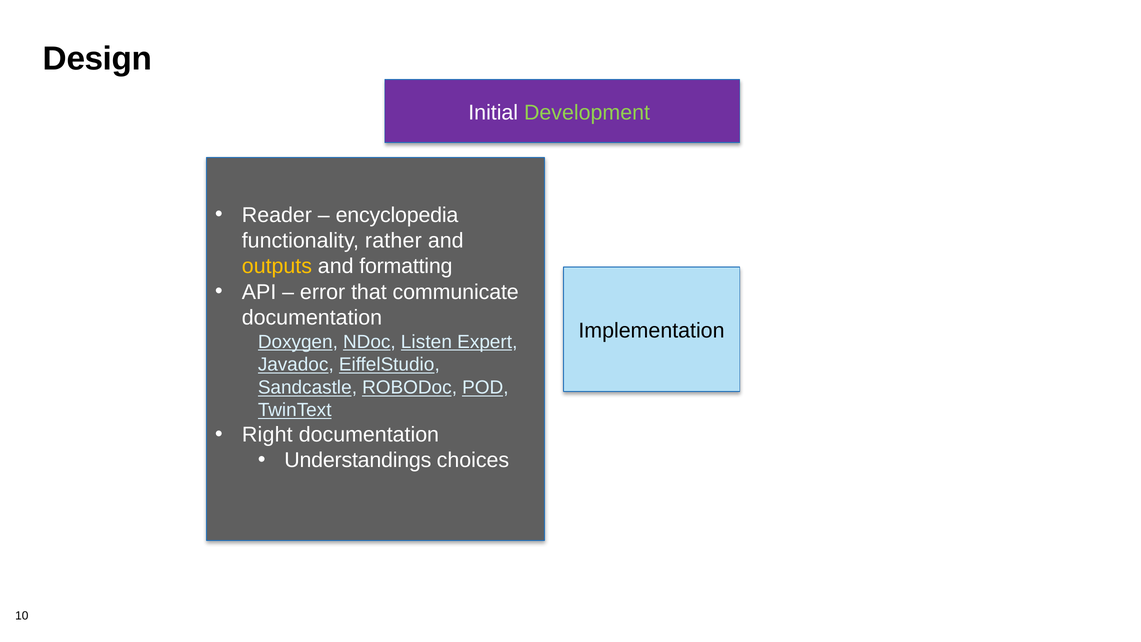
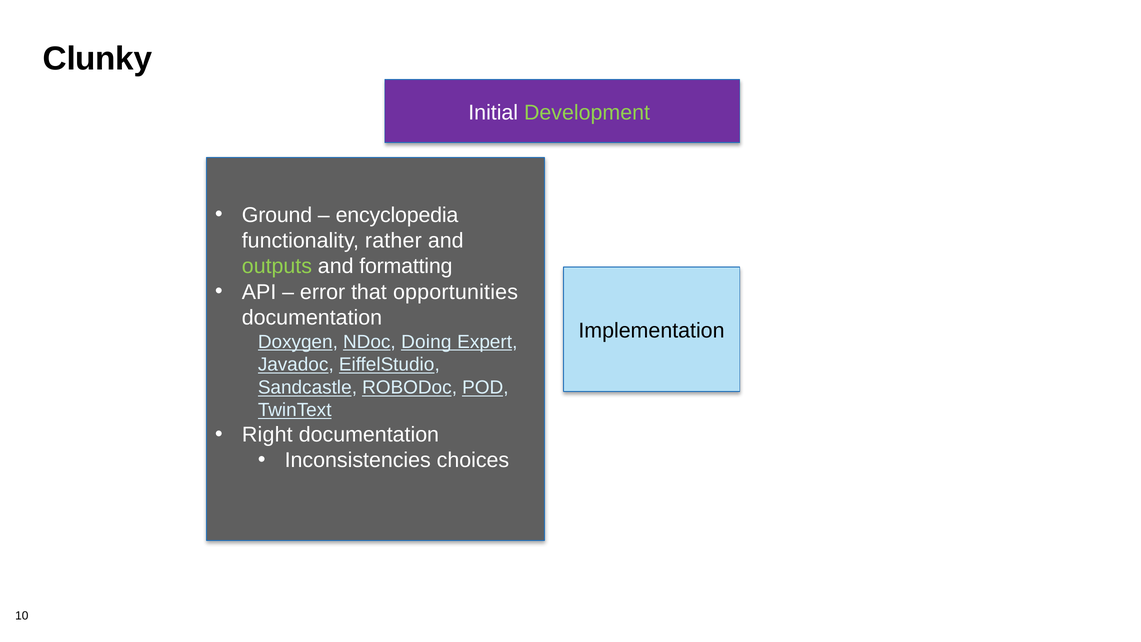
Design: Design -> Clunky (97, 59)
Reader: Reader -> Ground (277, 215)
outputs colour: yellow -> light green (277, 266)
communicate: communicate -> opportunities (456, 292)
Listen: Listen -> Doing (426, 342)
Understandings: Understandings -> Inconsistencies (358, 460)
